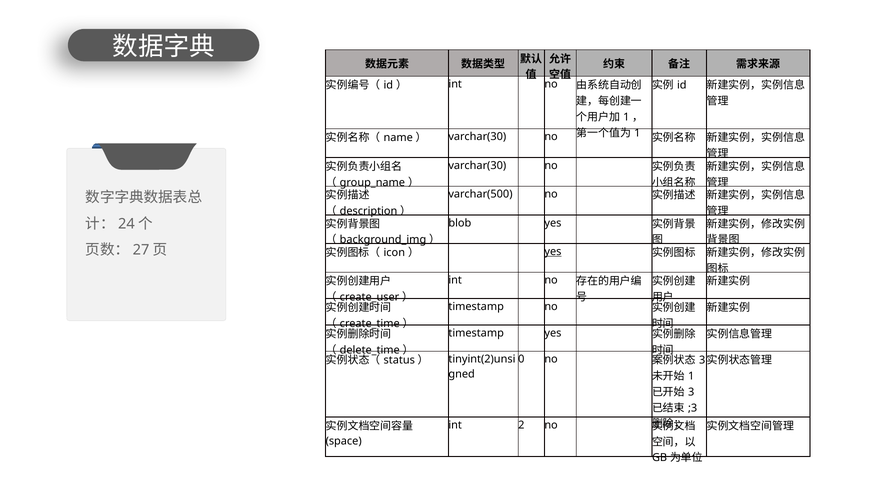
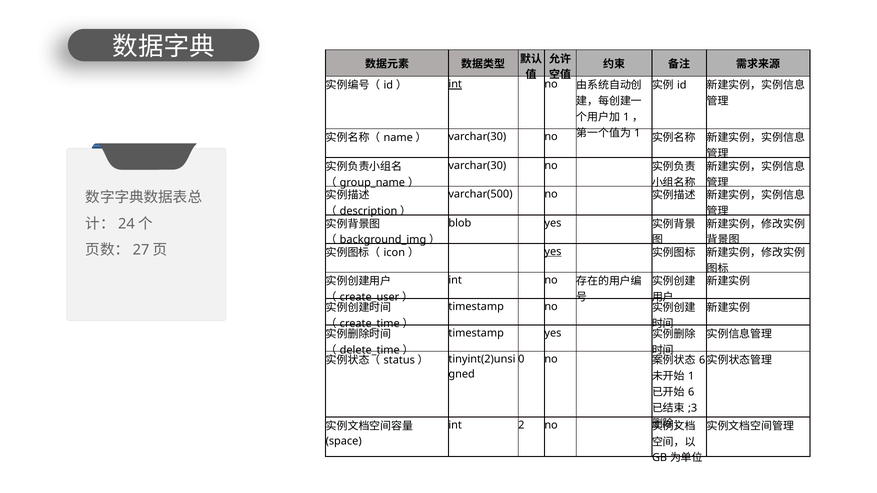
int underline: none -> present (455, 84)
3: 3 -> 6 (702, 361)
3: 3 -> 6 (691, 392)
